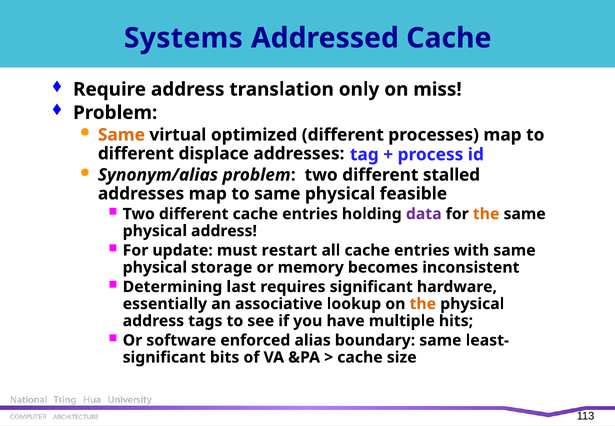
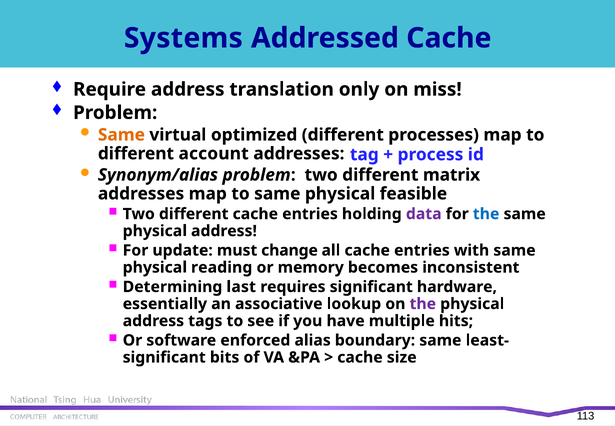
displace: displace -> account (214, 153)
stalled: stalled -> matrix (451, 175)
the colour: orange -> blue (486, 214)
restart: restart -> change (290, 250)
storage: storage -> reading (222, 267)
the colour: orange -> purple (423, 304)
